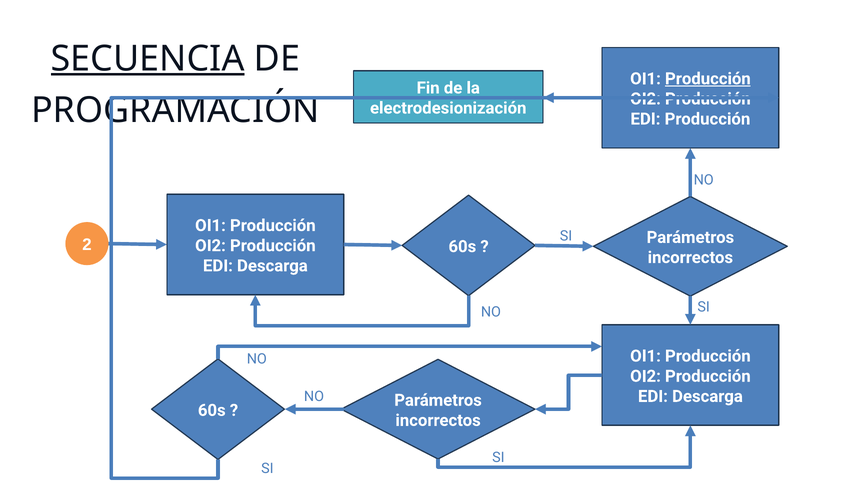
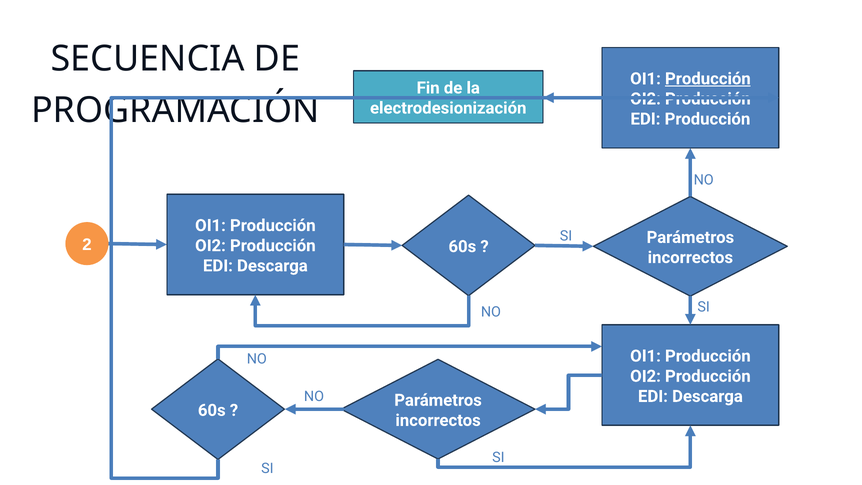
SECUENCIA underline: present -> none (148, 59)
